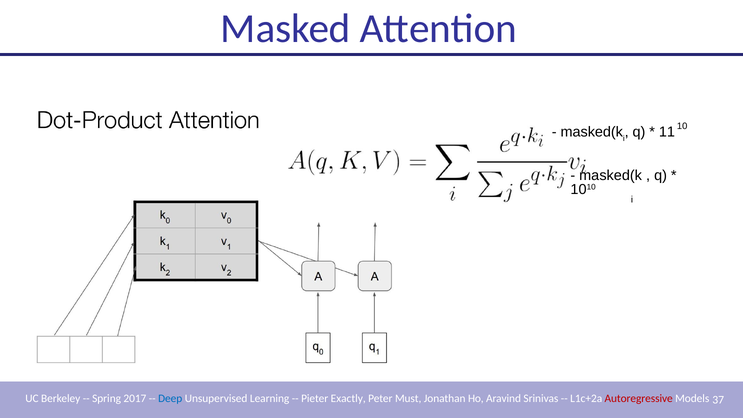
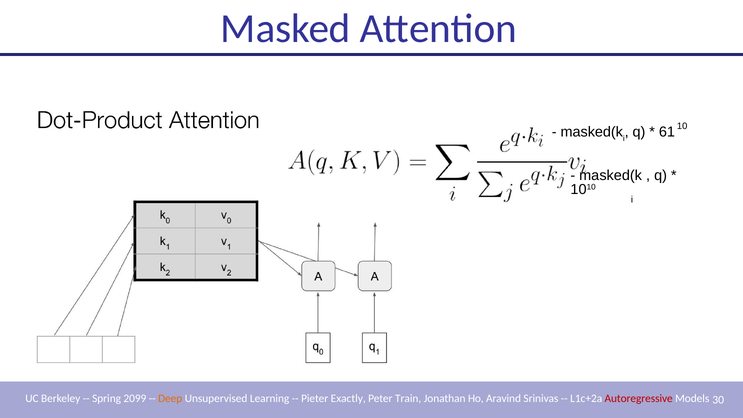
11: 11 -> 61 (667, 132)
2017: 2017 -> 2099 (135, 399)
Deep colour: blue -> orange (170, 399)
Must: Must -> Train (408, 399)
37: 37 -> 30 (718, 400)
